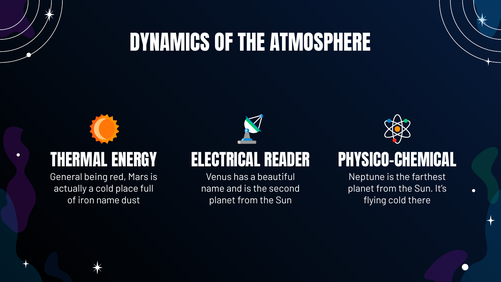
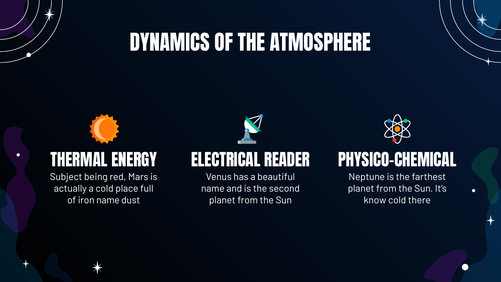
General: General -> Subject (66, 177)
flying: flying -> know (375, 200)
